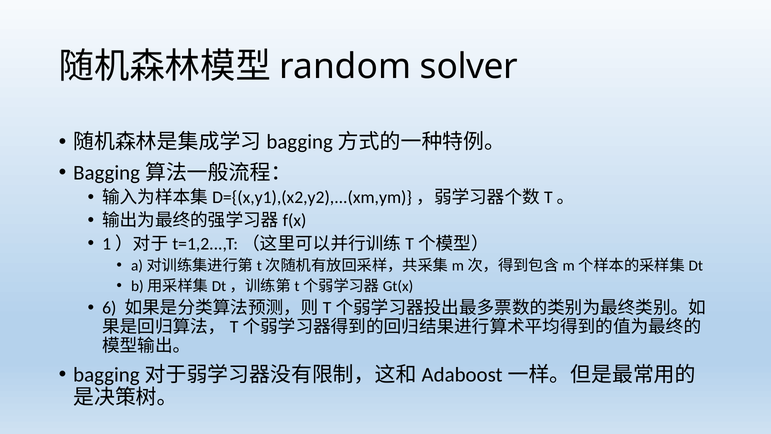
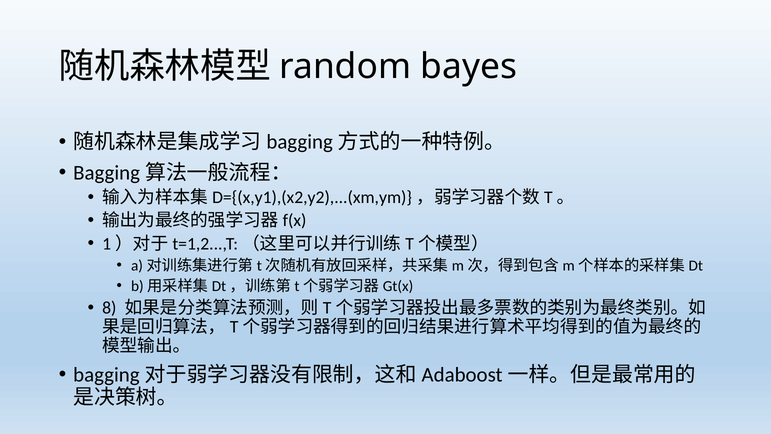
solver: solver -> bayes (469, 67)
6: 6 -> 8 (109, 308)
